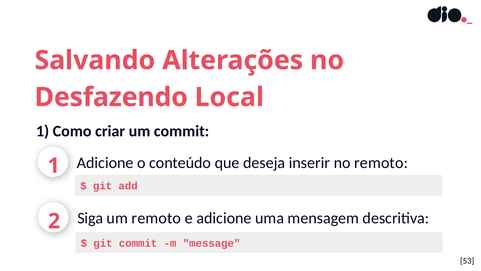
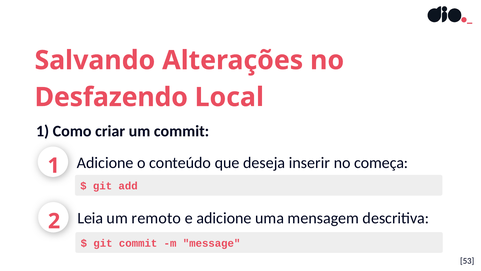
no remoto: remoto -> começa (381, 163)
Siga: Siga -> Leia (90, 218)
